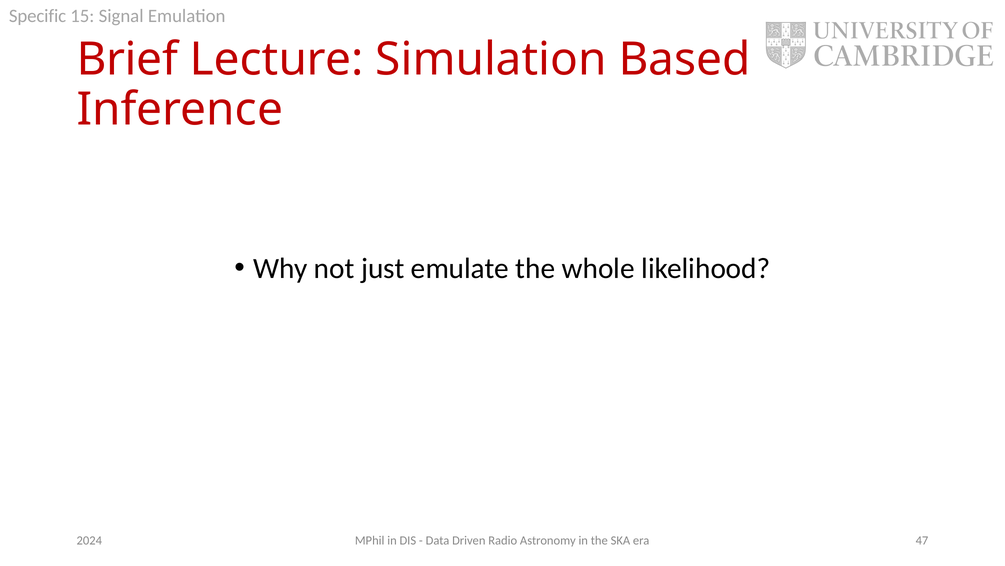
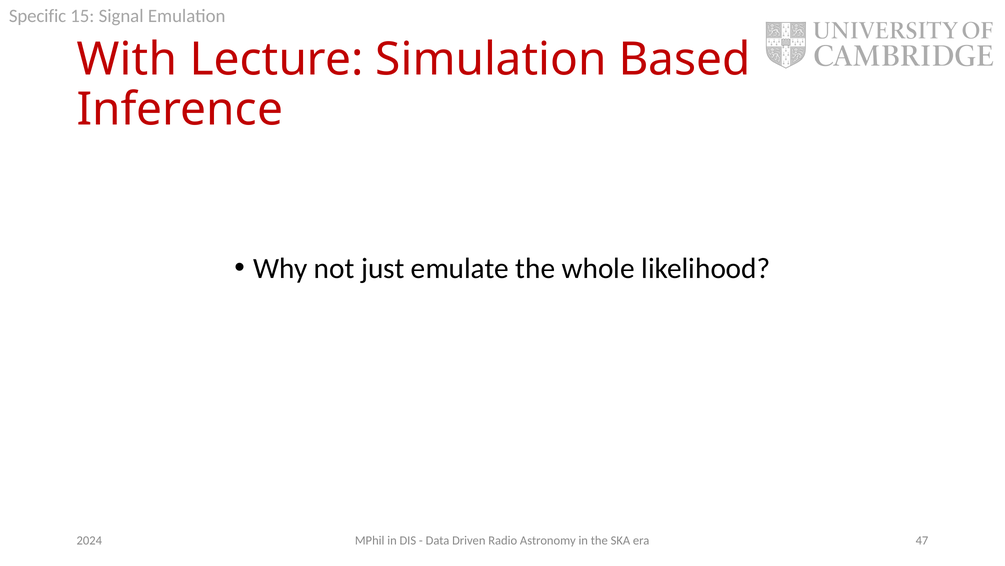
Brief: Brief -> With (127, 60)
